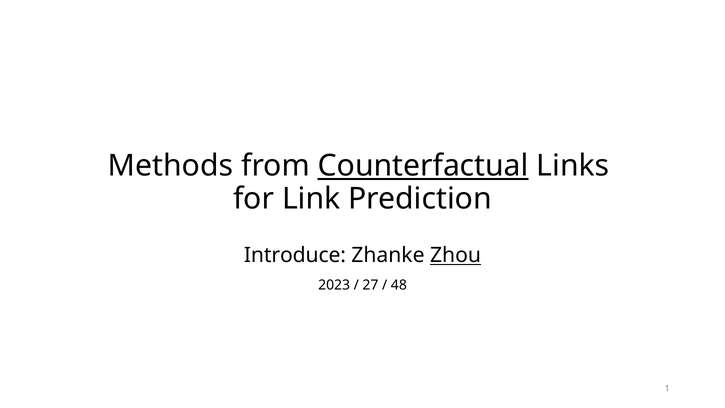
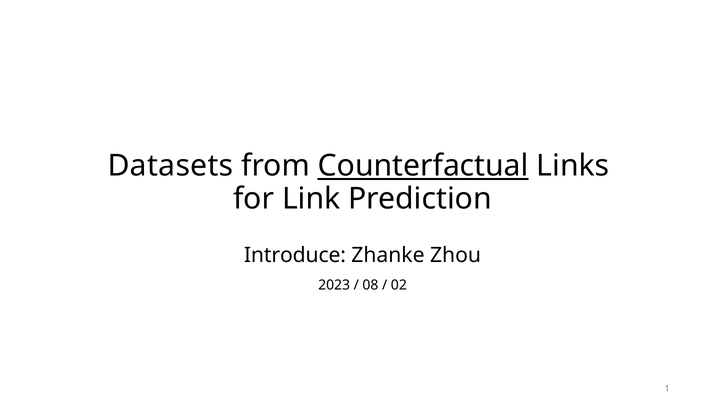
Methods: Methods -> Datasets (170, 166)
Zhou underline: present -> none (456, 255)
27: 27 -> 08 (370, 285)
48: 48 -> 02 (399, 285)
